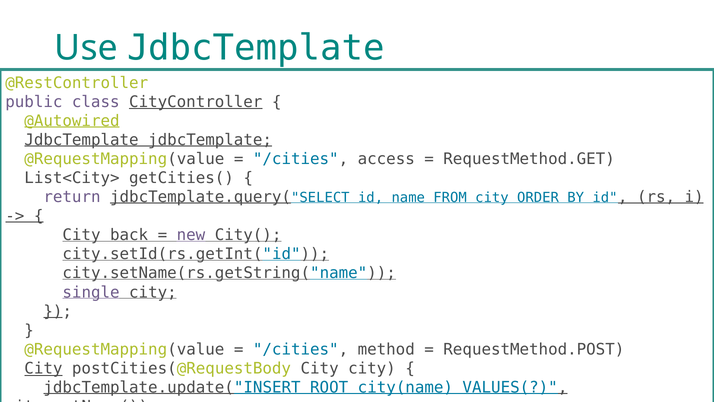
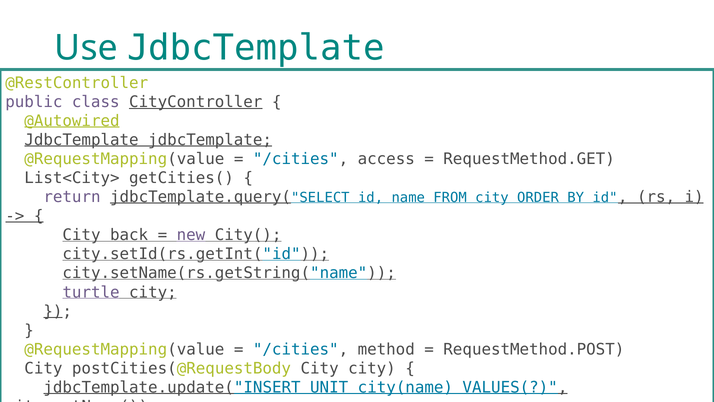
single: single -> turtle (91, 292)
City underline: present -> none (43, 368)
ROOT: ROOT -> UNIT (329, 387)
